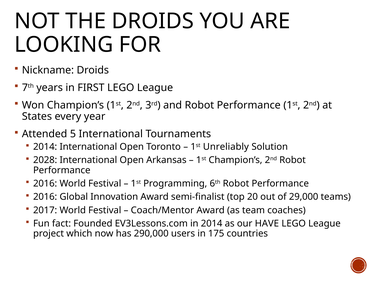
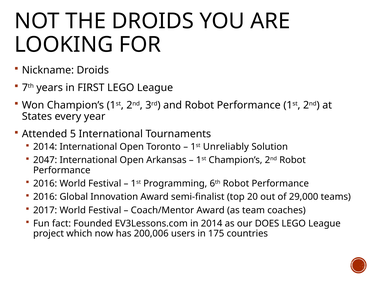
2028: 2028 -> 2047 (45, 160)
HAVE: HAVE -> DOES (267, 223)
290,000: 290,000 -> 200,006 (151, 234)
